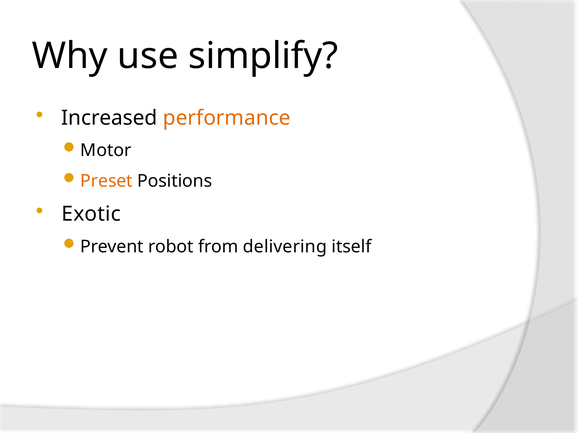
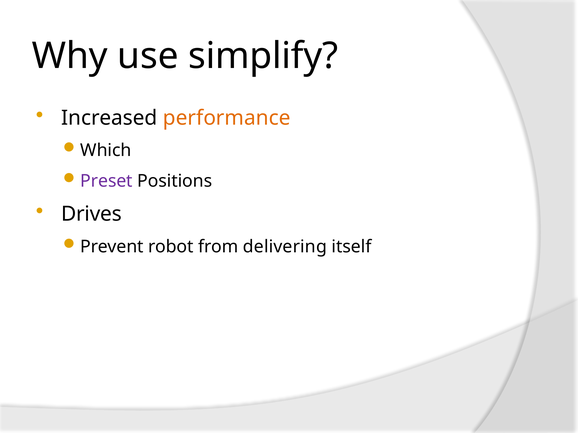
Motor: Motor -> Which (106, 151)
Preset colour: orange -> purple (106, 181)
Exotic: Exotic -> Drives (91, 214)
